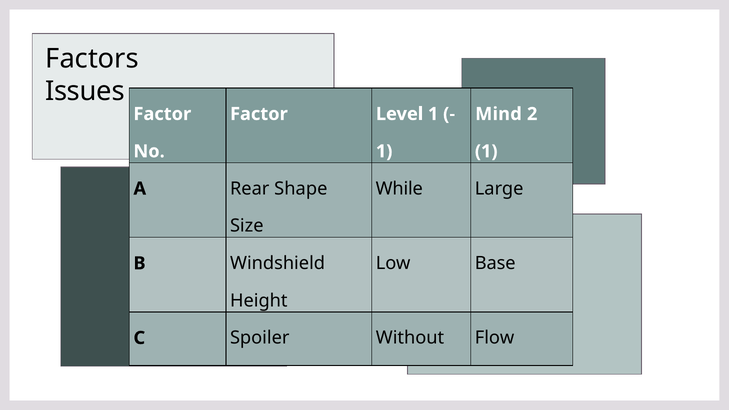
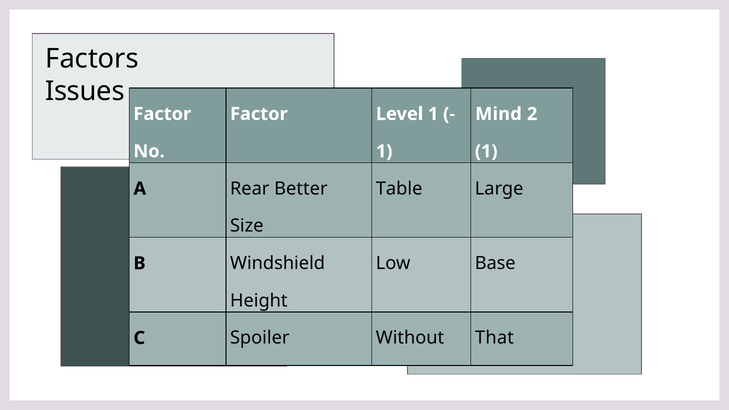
While: While -> Table (399, 189)
Shape: Shape -> Better (301, 189)
Flow: Flow -> That (494, 338)
